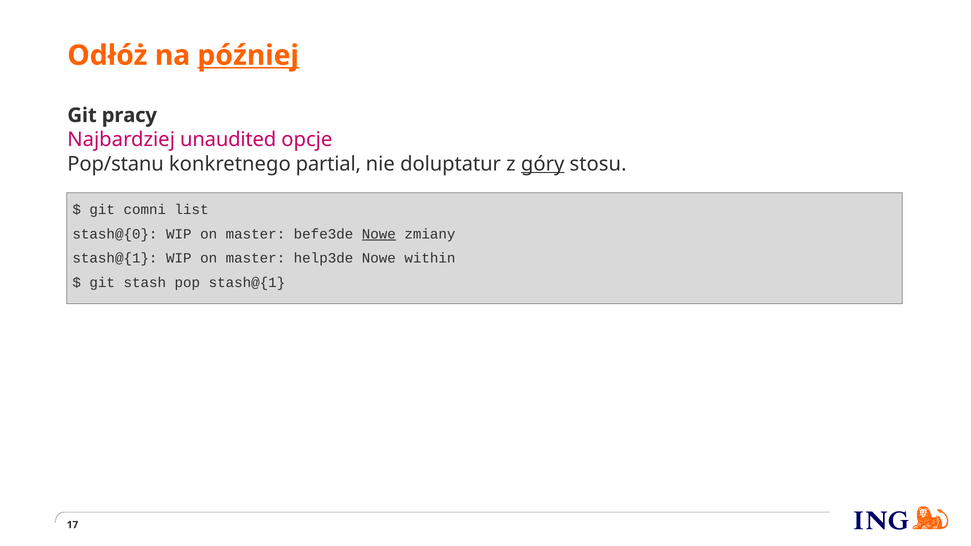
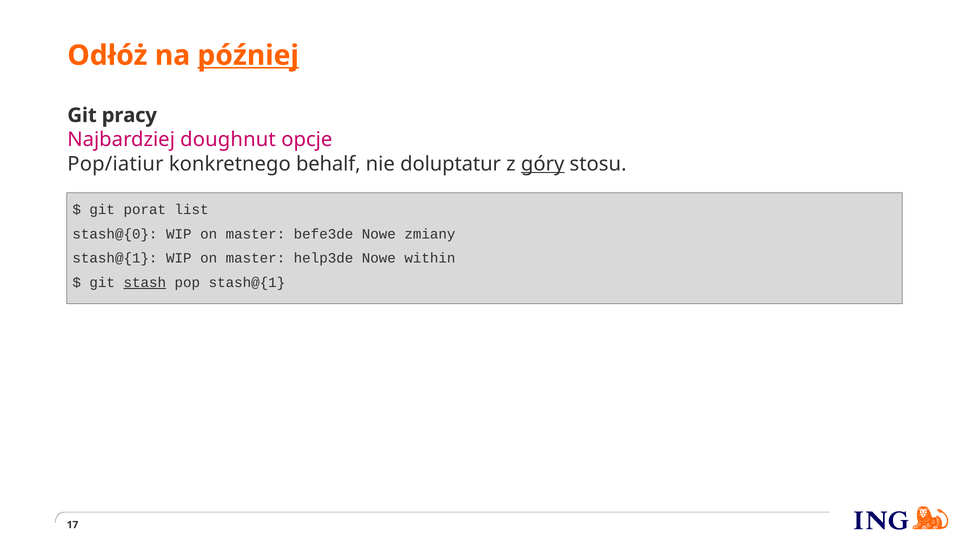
unaudited: unaudited -> doughnut (228, 140)
Pop/stanu: Pop/stanu -> Pop/iatiur (115, 164)
partial: partial -> behalf (328, 164)
comni: comni -> porat (145, 210)
Nowe underline: present -> none (379, 234)
stash underline: none -> present (145, 283)
